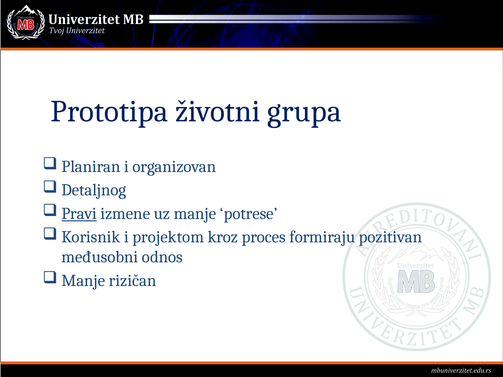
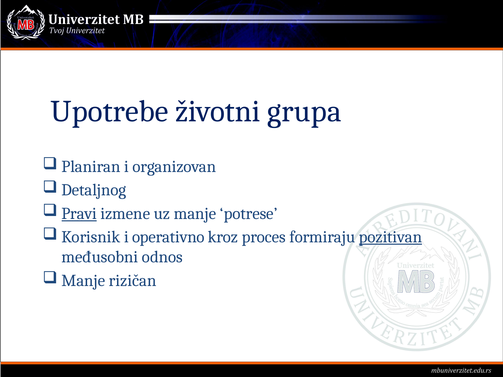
Prototipa: Prototipa -> Upotrebe (109, 112)
projektom: projektom -> operativno (168, 237)
pozitivan underline: none -> present (391, 237)
